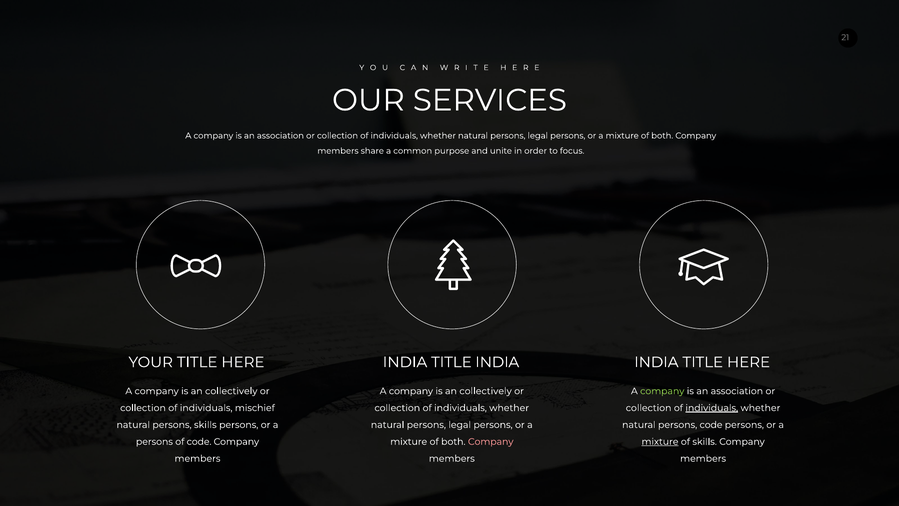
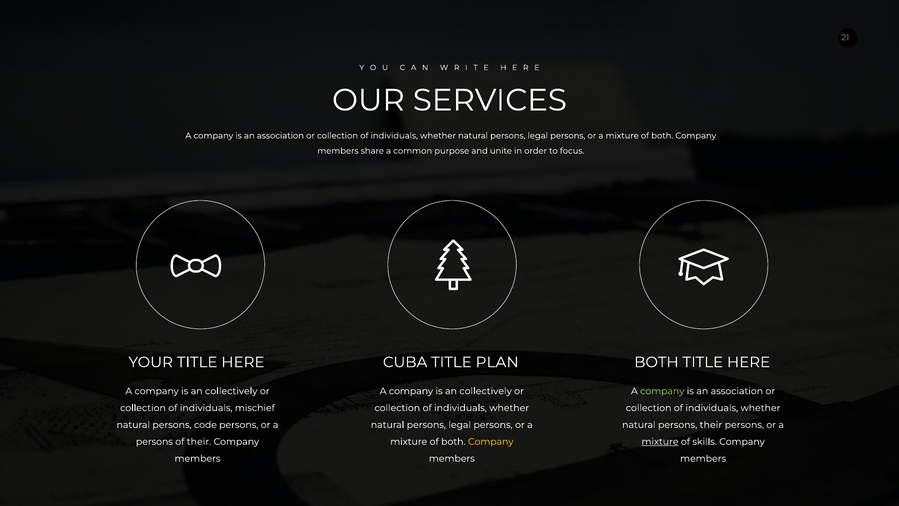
INDIA: INDIA -> CUBA (405, 362)
TITLE INDIA: INDIA -> PLAN (497, 362)
INDIA: INDIA -> BOTH (656, 362)
individuals underline: present -> none (712, 408)
persons skills: skills -> code (205, 425)
persons code: code -> their (711, 425)
of code: code -> their (199, 442)
Company colour: pink -> yellow (491, 442)
